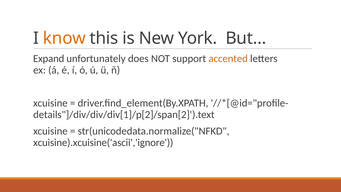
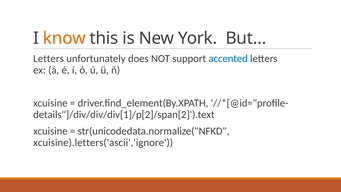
Expand: Expand -> Letters (49, 59)
accented colour: orange -> blue (228, 59)
xcuisine).xcuisine('ascii','ignore: xcuisine).xcuisine('ascii','ignore -> xcuisine).letters('ascii','ignore (103, 143)
